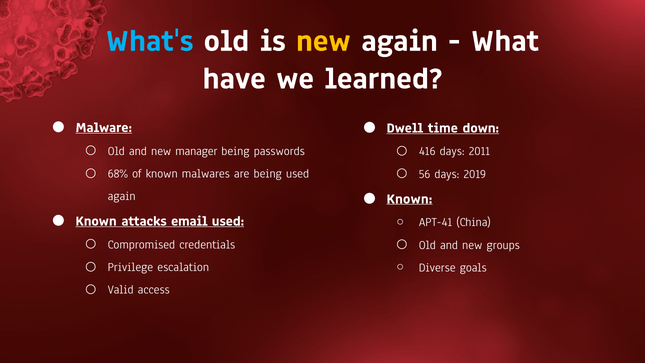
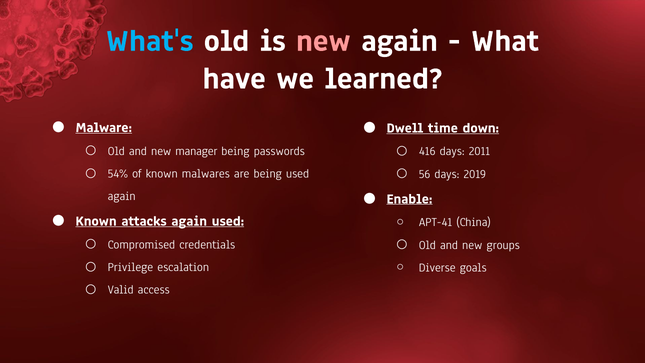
new colour: yellow -> pink (323, 40)
68%: 68% -> 54% (118, 173)
Known: Known -> Enable (410, 199)
attacks email: email -> again (189, 221)
